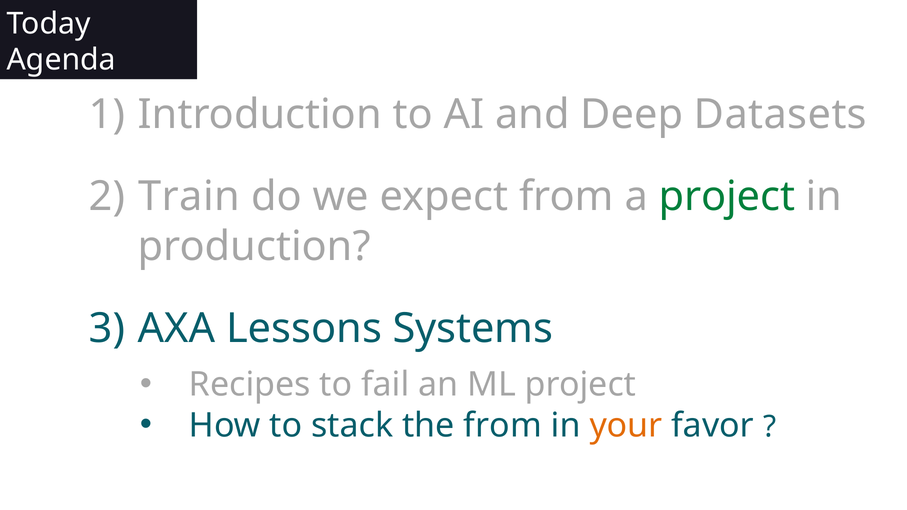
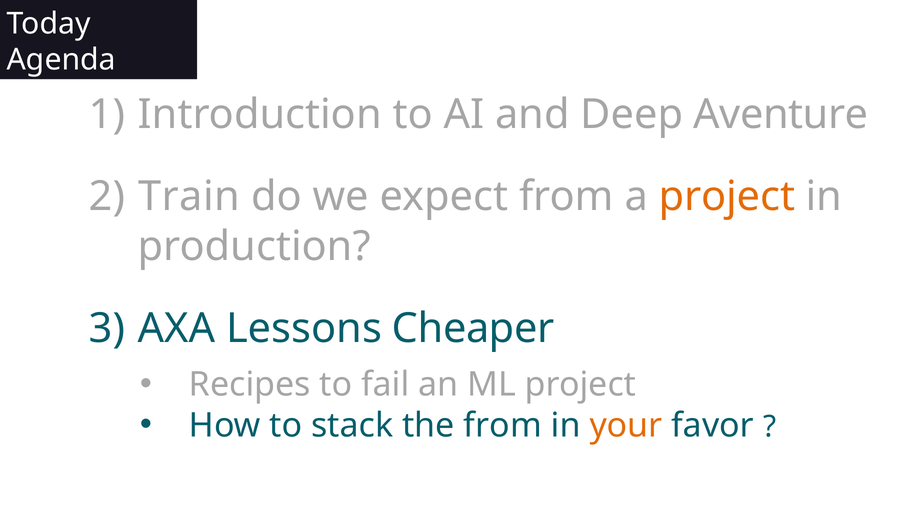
Datasets: Datasets -> Aventure (781, 115)
project colour: green -> orange (727, 197)
Systems: Systems -> Cheaper (473, 329)
